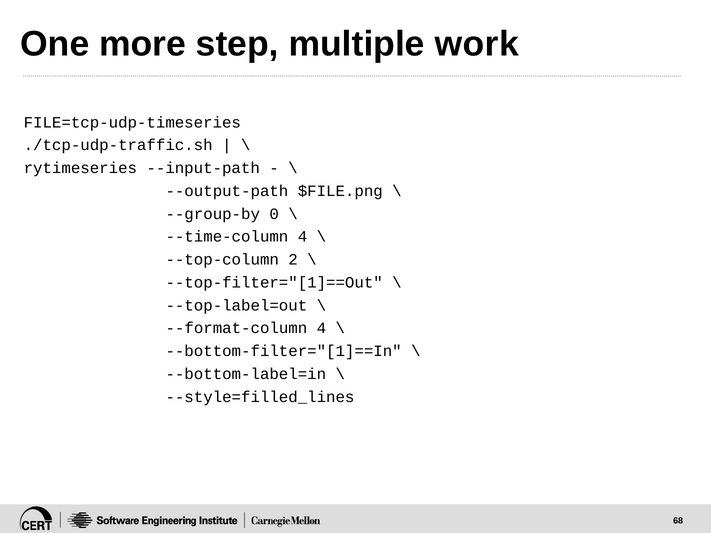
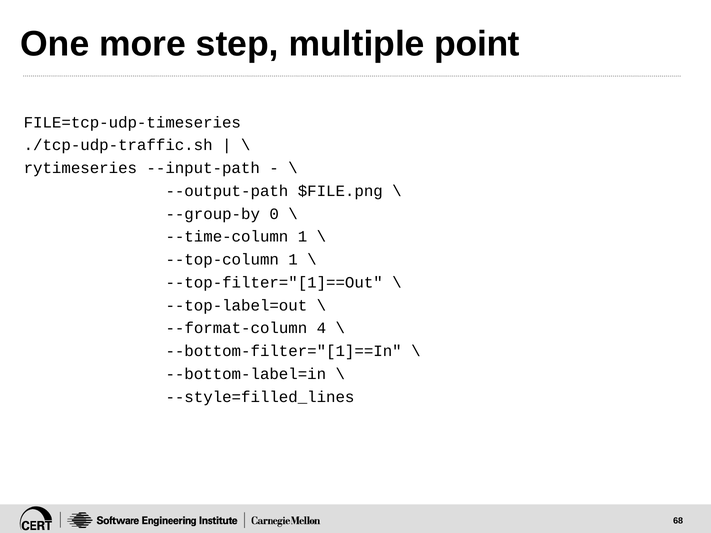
work: work -> point (477, 44)
--time-column 4: 4 -> 1 (303, 237)
--top-column 2: 2 -> 1 (293, 260)
